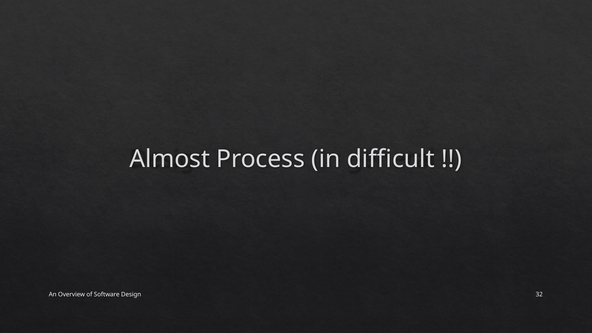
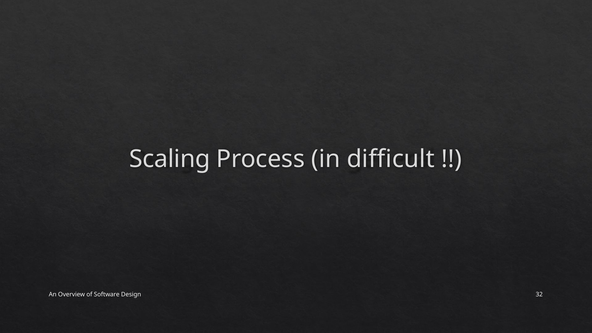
Almost: Almost -> Scaling (170, 159)
